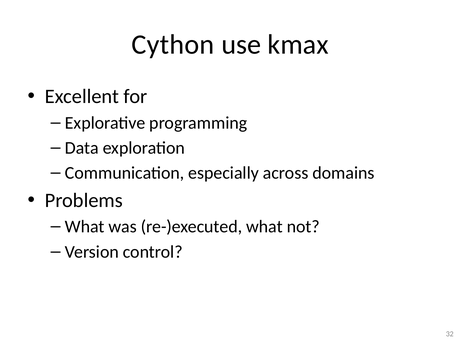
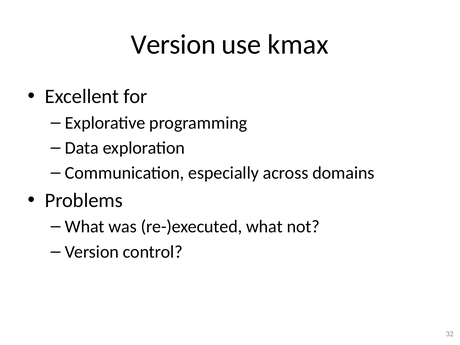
Cython: Cython -> Version (173, 45)
